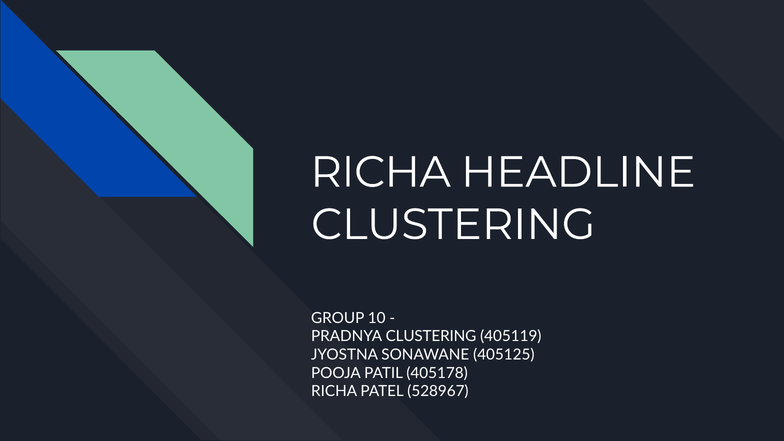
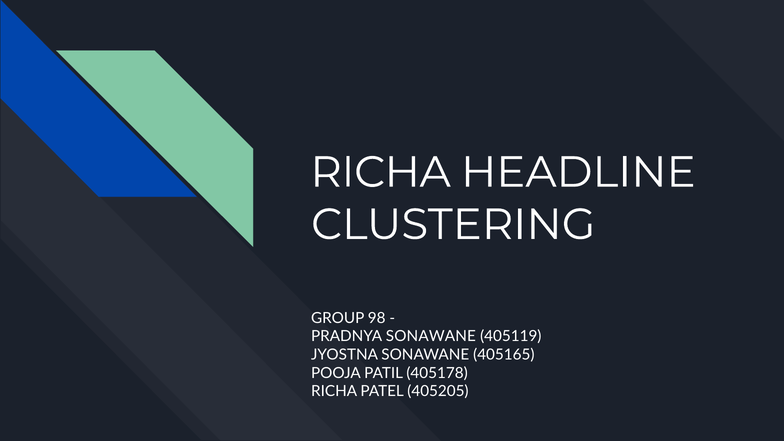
10: 10 -> 98 (377, 318)
PRADNYA CLUSTERING: CLUSTERING -> SONAWANE (431, 336)
405125: 405125 -> 405165 (504, 355)
528967: 528967 -> 405205 (438, 391)
